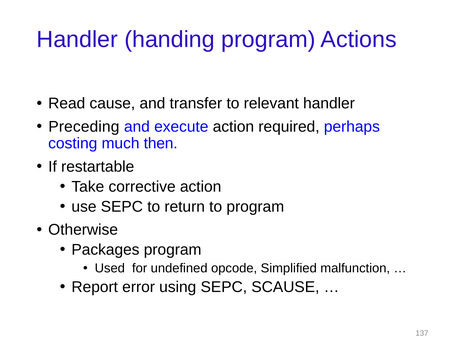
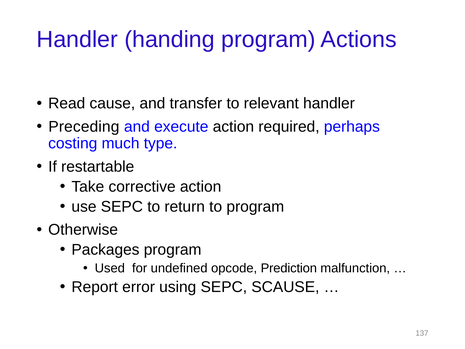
then: then -> type (161, 143)
Simplified: Simplified -> Prediction (289, 268)
